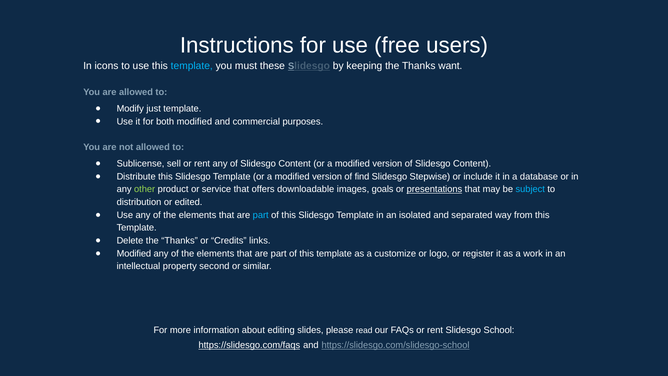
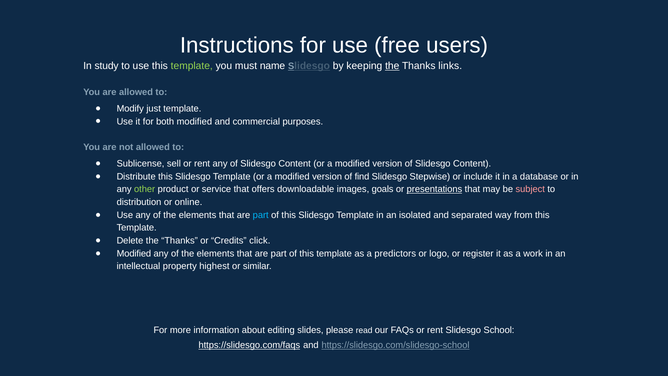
icons: icons -> study (107, 66)
template colour: light blue -> light green (192, 66)
these: these -> name (273, 66)
the underline: none -> present (392, 66)
want: want -> links (450, 66)
subject colour: light blue -> pink (530, 189)
edited: edited -> online (189, 202)
links: links -> click (260, 241)
customize: customize -> predictors (395, 253)
second: second -> highest (214, 266)
